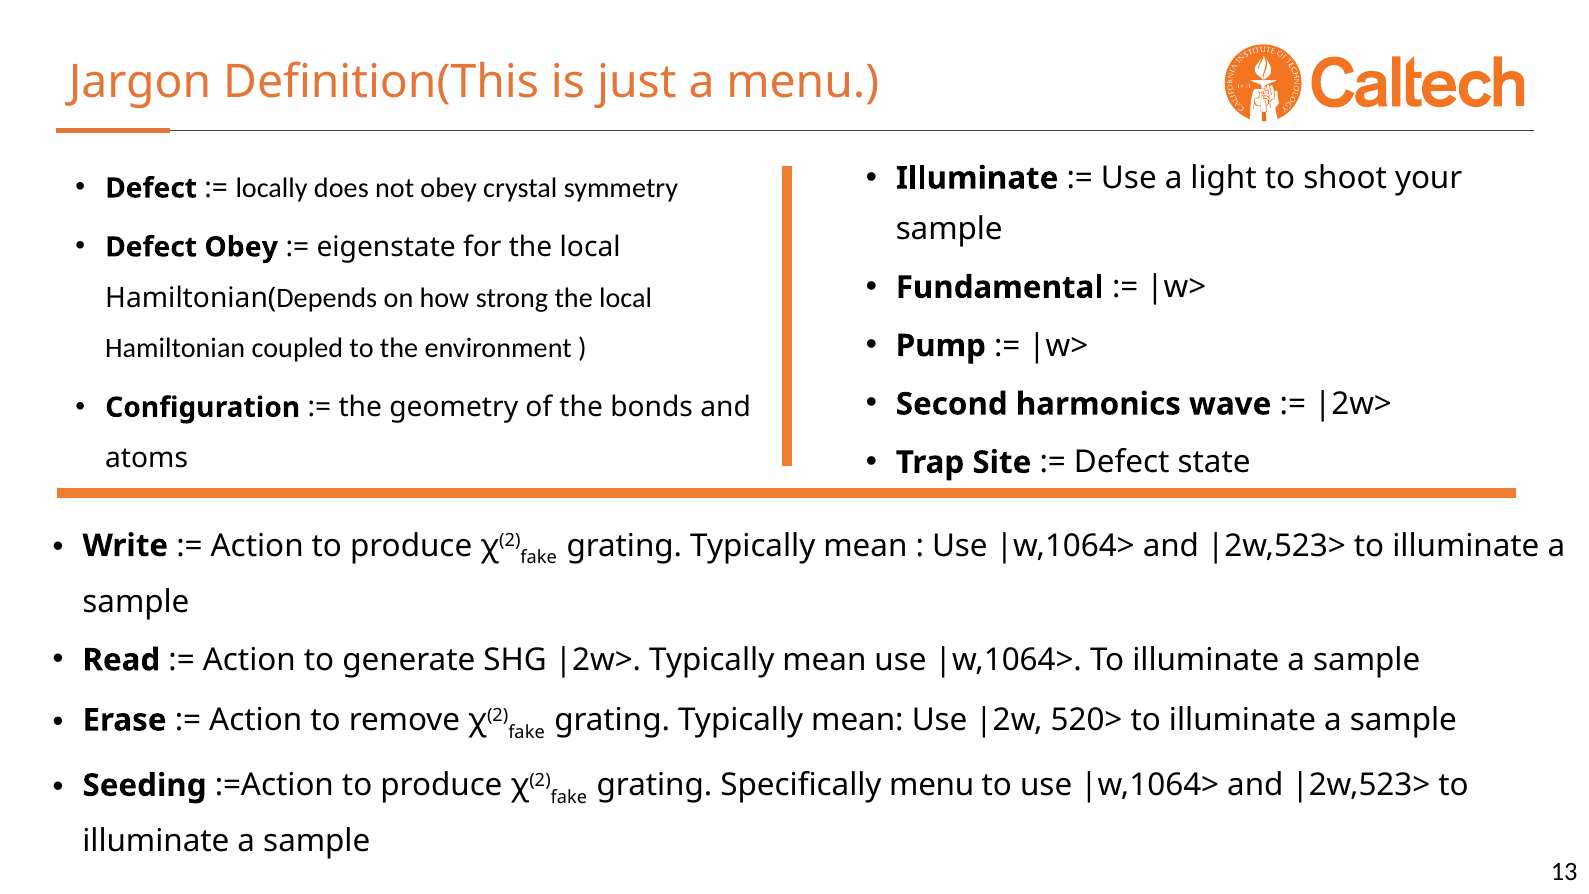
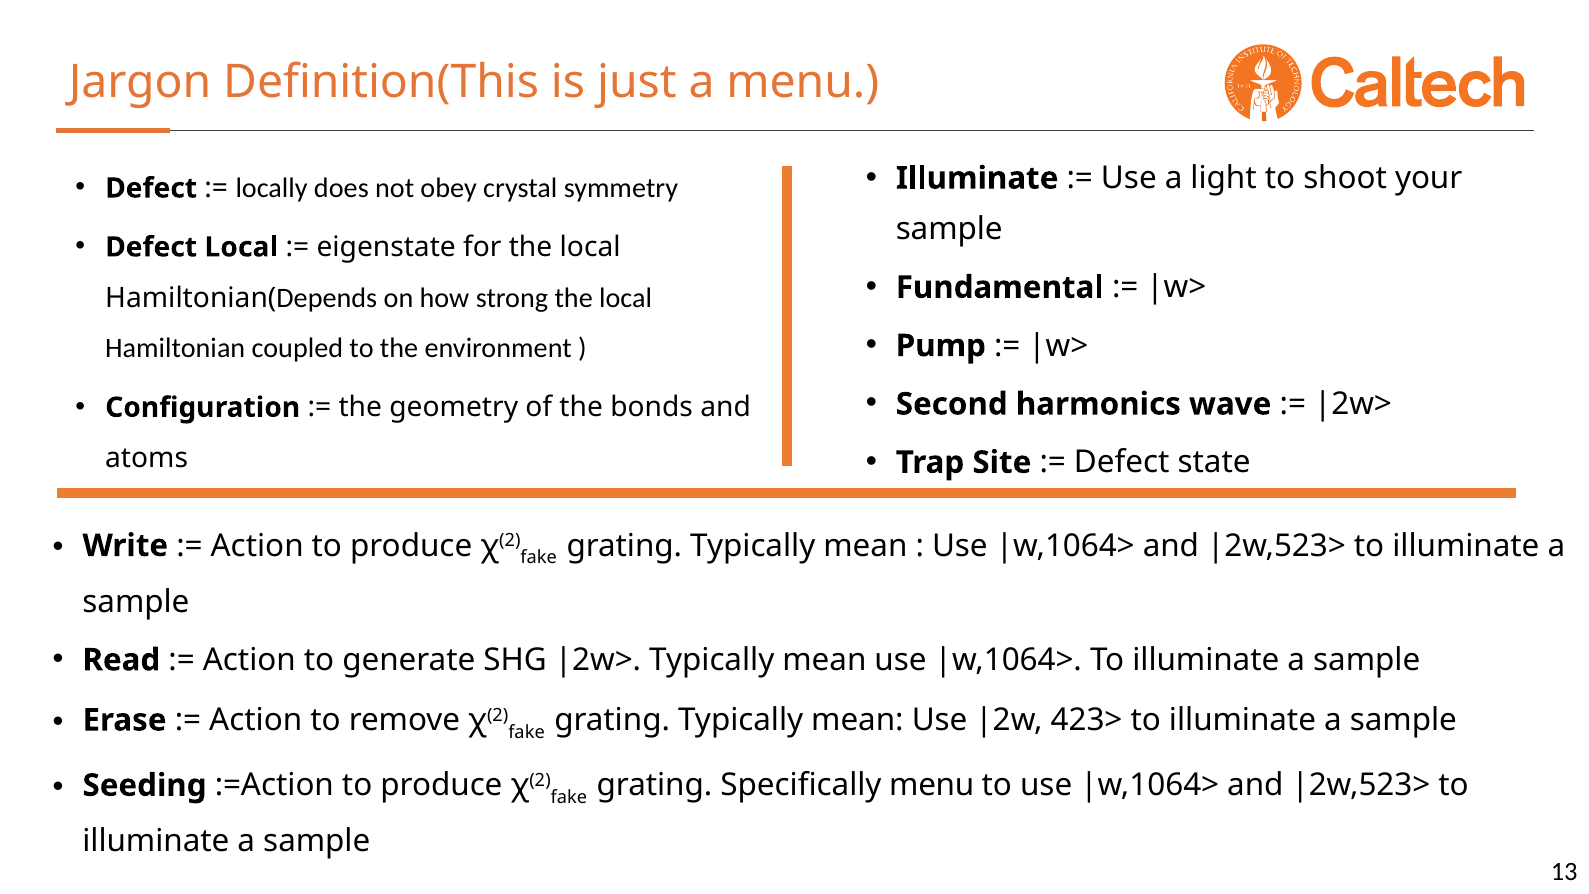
Defect Obey: Obey -> Local (241, 247)
520>: 520> -> 423> (1087, 720)
